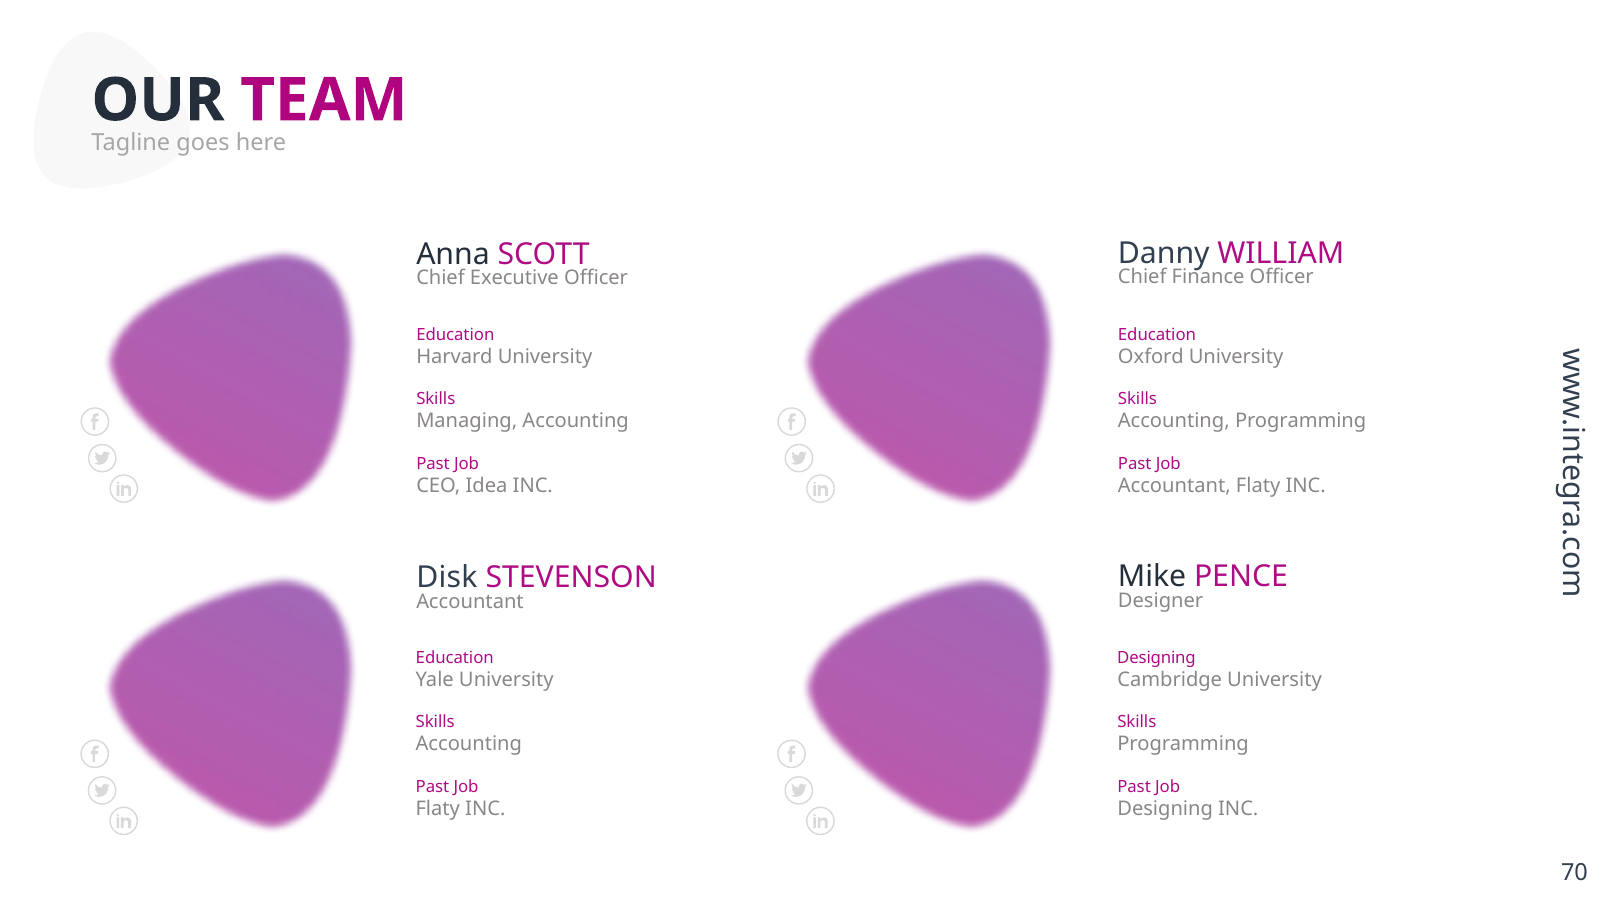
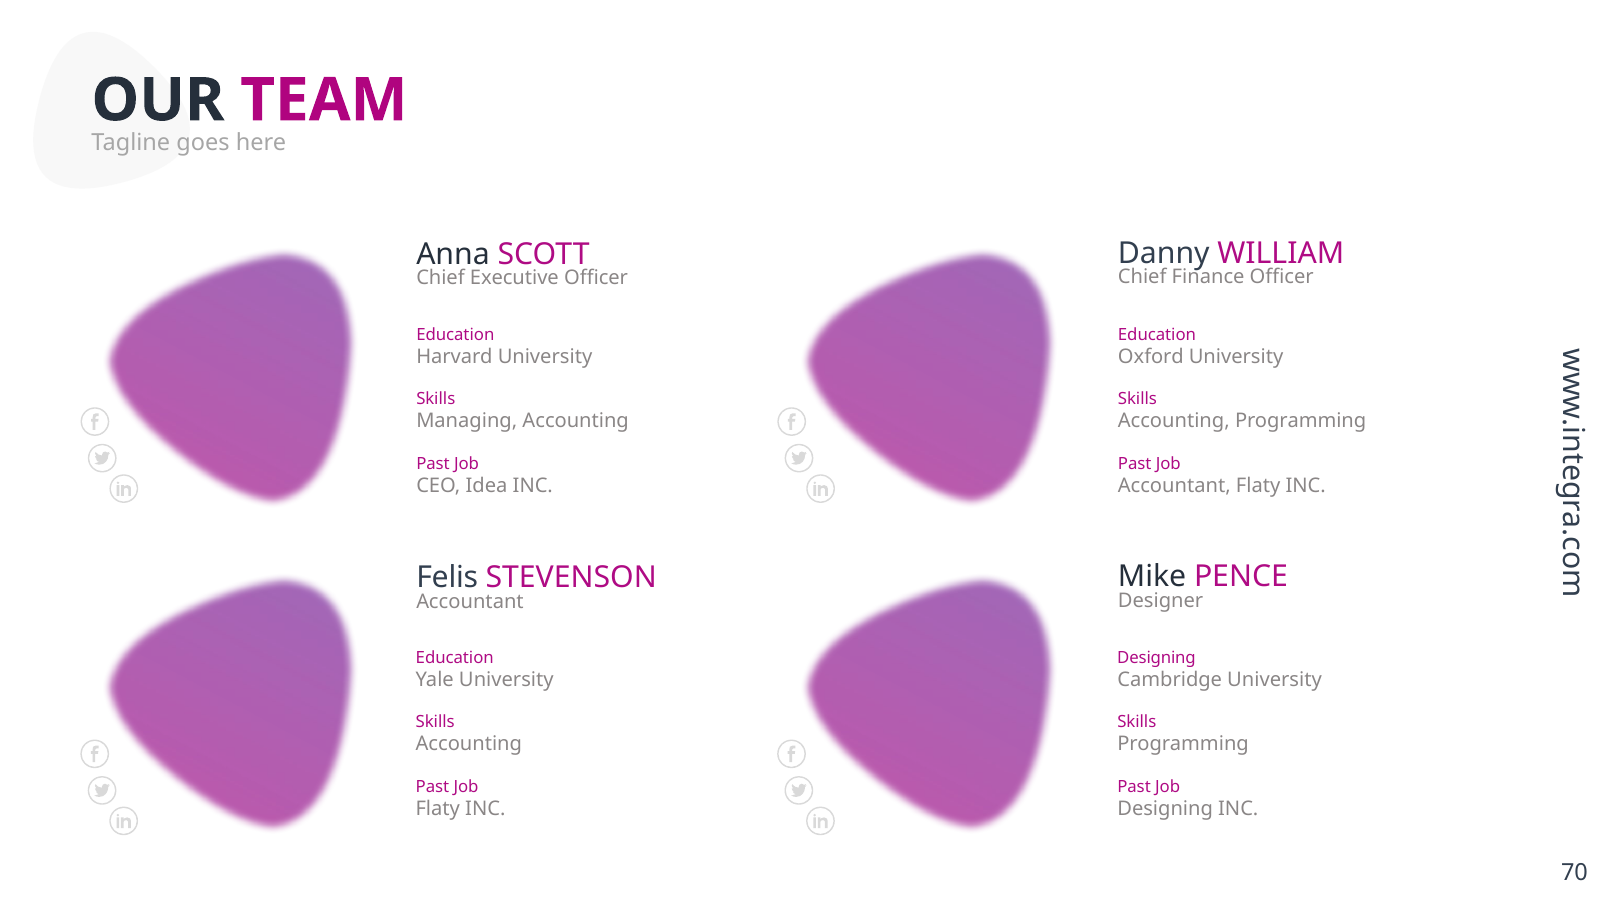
Disk: Disk -> Felis (447, 578)
